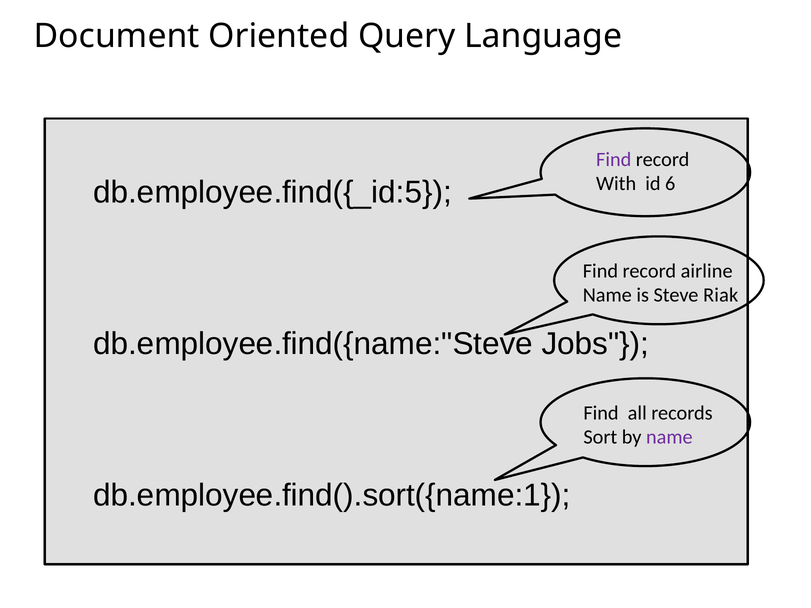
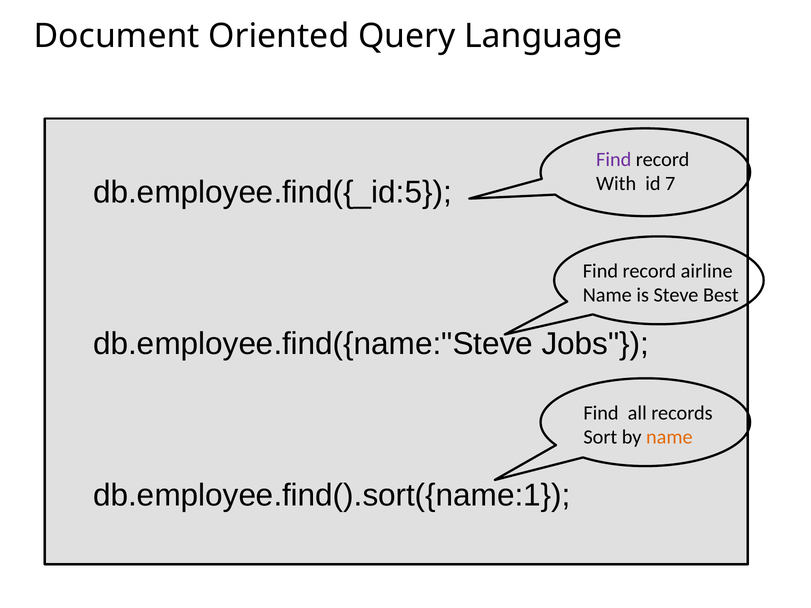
6: 6 -> 7 (670, 184)
Riak: Riak -> Best (721, 295)
name colour: purple -> orange (669, 437)
